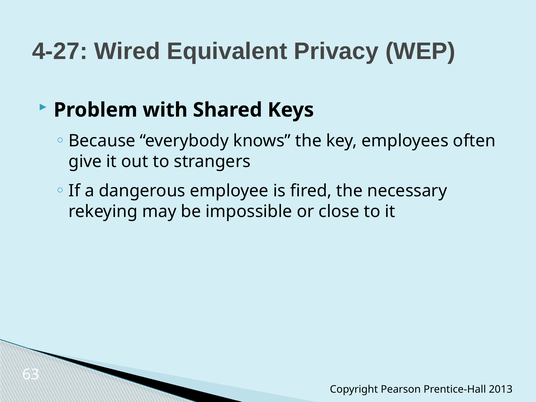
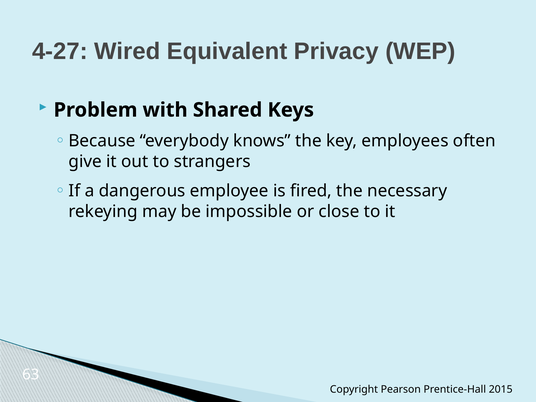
2013: 2013 -> 2015 (501, 389)
